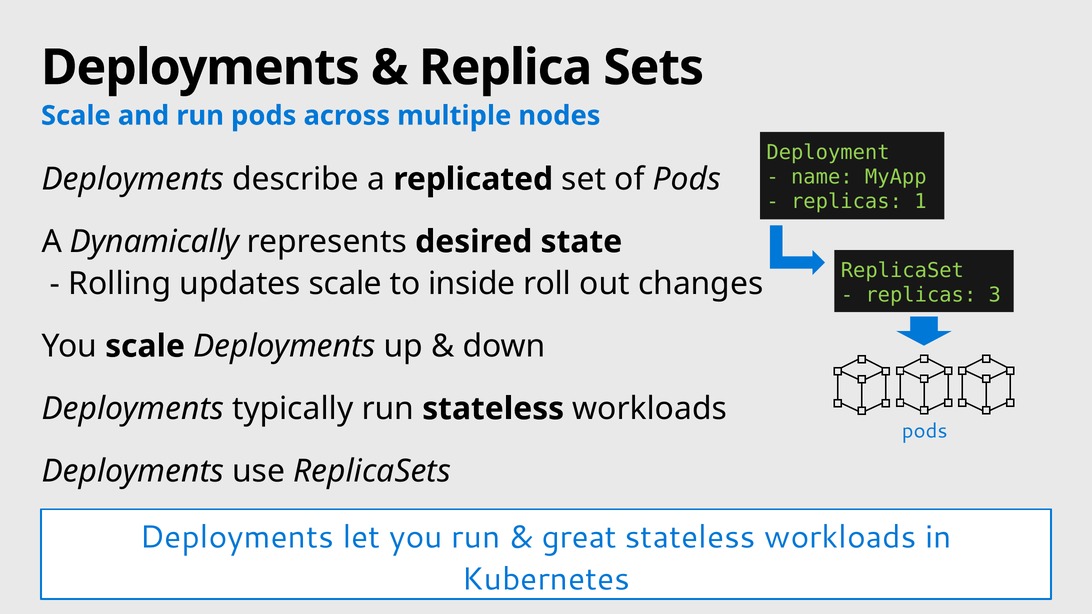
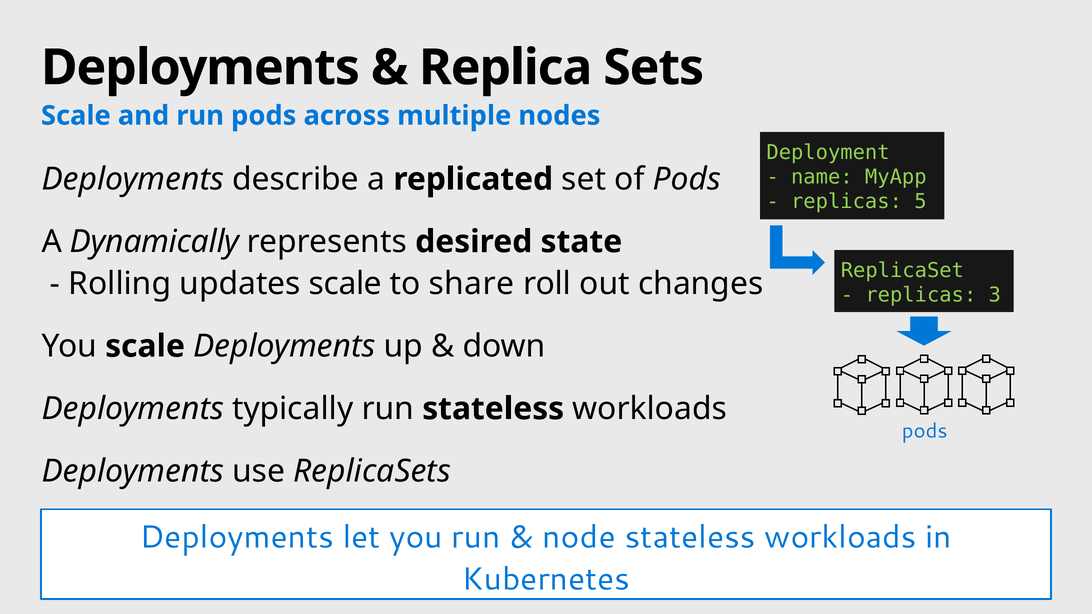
1: 1 -> 5 (920, 202)
inside: inside -> share (471, 284)
great: great -> node (579, 537)
